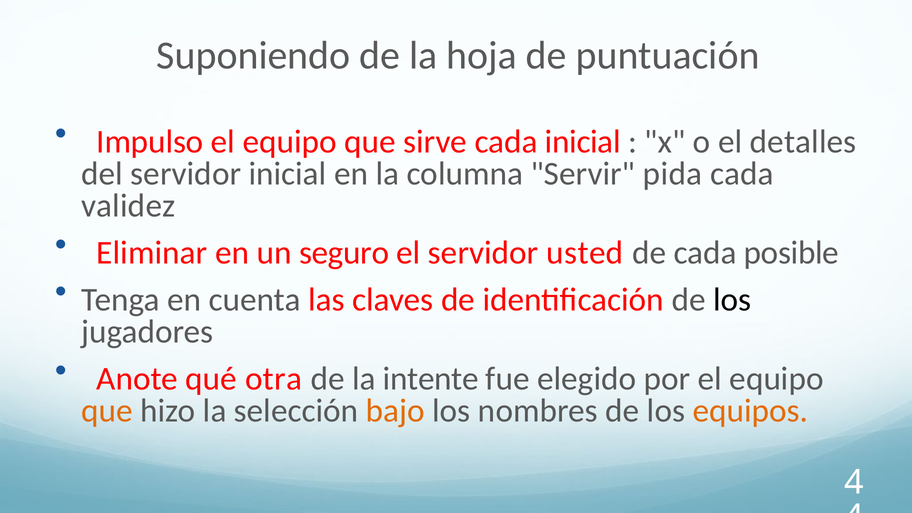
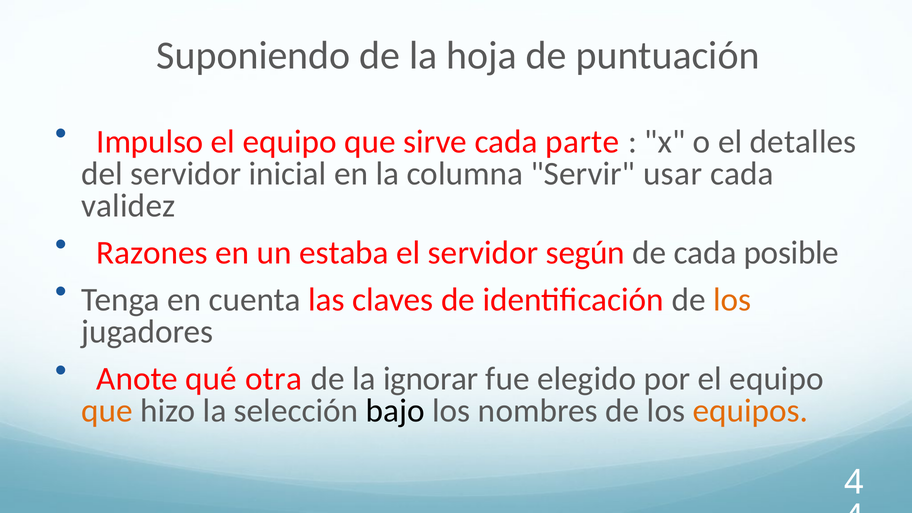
cada inicial: inicial -> parte (582, 142)
pida: pida -> usar (673, 174)
Eliminar: Eliminar -> Razones (152, 253)
seguro: seguro -> estaba (344, 253)
usted: usted -> según (585, 253)
los colour: black -> orange (732, 300)
intente: intente -> ignorar (431, 379)
bajo colour: orange -> black (395, 411)
